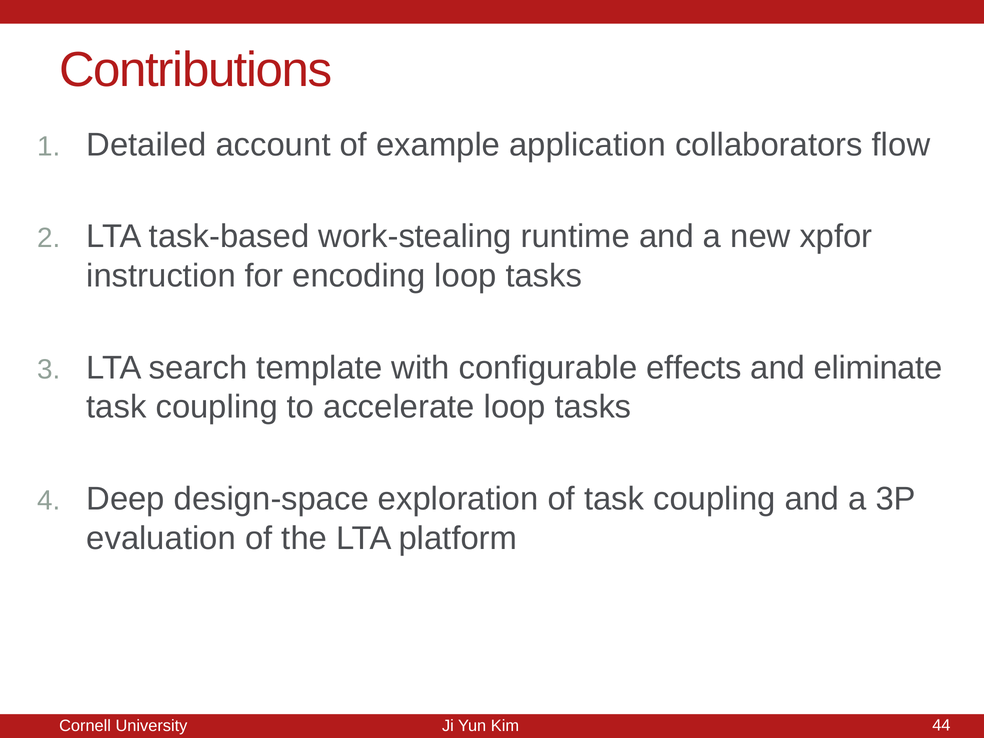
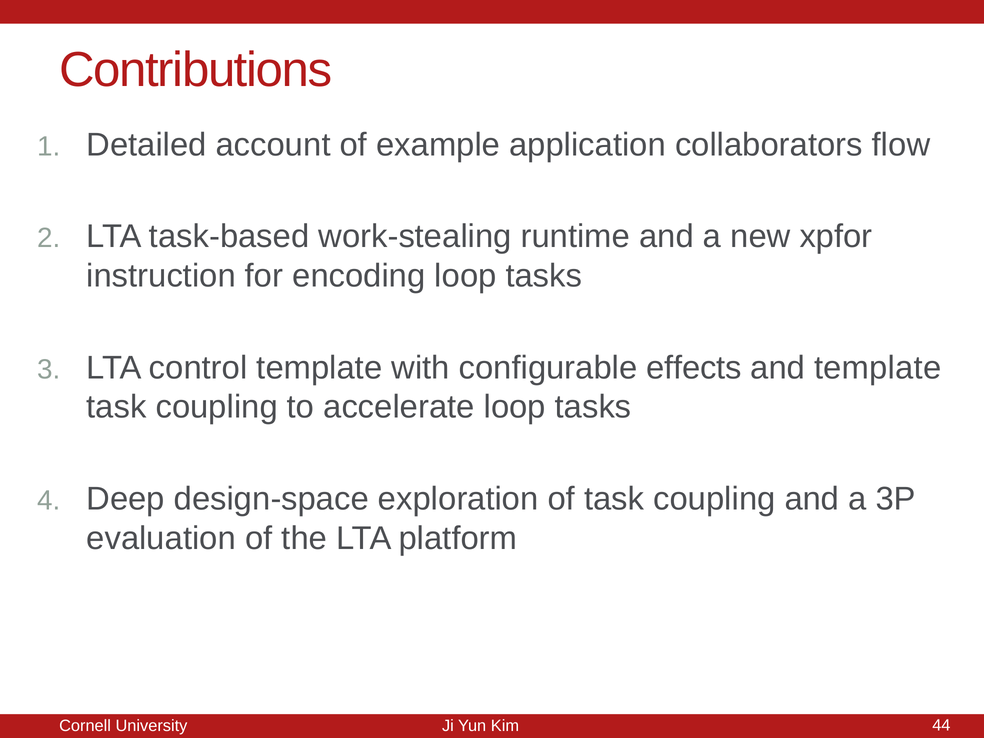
search: search -> control (198, 368)
and eliminate: eliminate -> template (878, 368)
